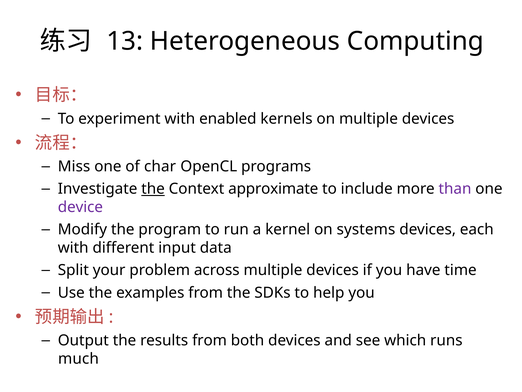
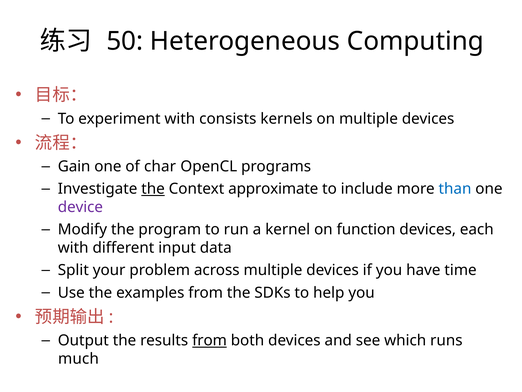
13: 13 -> 50 (125, 41)
enabled: enabled -> consists (228, 119)
Miss: Miss -> Gain (74, 166)
than colour: purple -> blue (455, 189)
systems: systems -> function (366, 229)
from underline: none -> present (210, 340)
